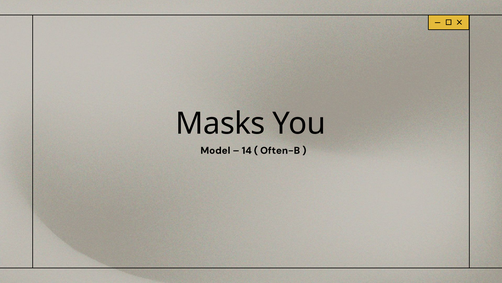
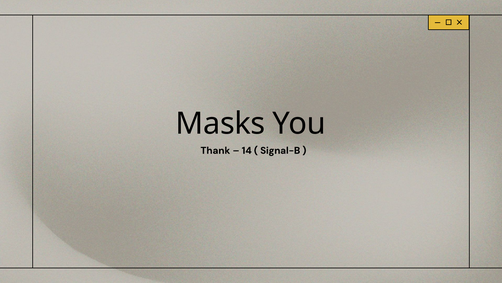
Model: Model -> Thank (215, 150)
Often-B: Often-B -> Signal-B (280, 150)
